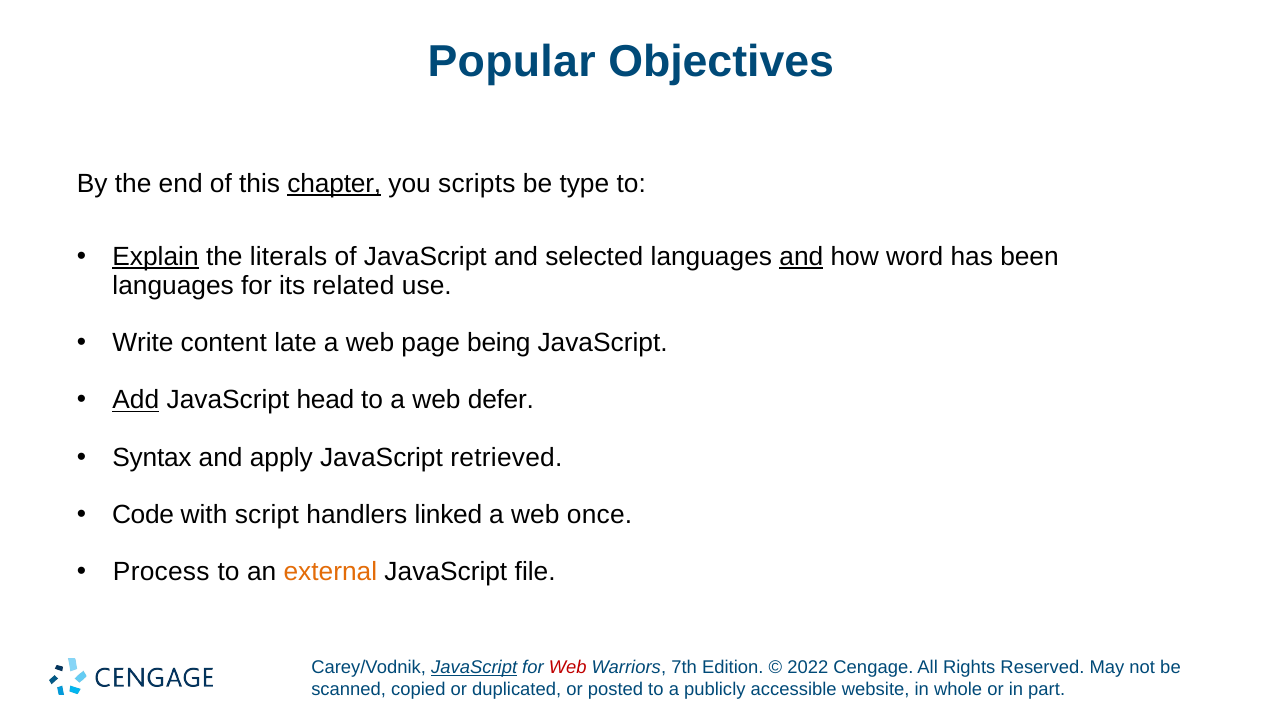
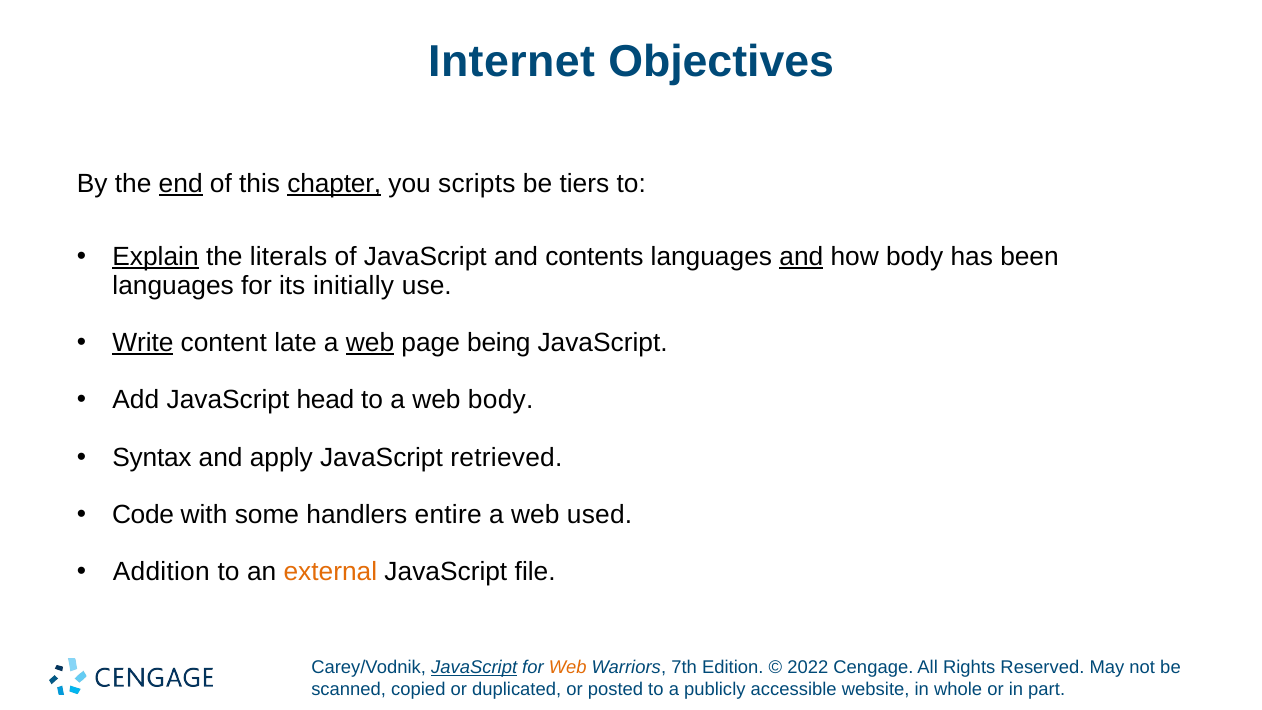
Popular: Popular -> Internet (512, 62)
end underline: none -> present (181, 184)
type: type -> tiers (584, 184)
selected: selected -> contents (594, 257)
how word: word -> body (915, 257)
related: related -> initially (354, 285)
Write underline: none -> present (143, 343)
web underline: none -> present (370, 343)
Add underline: present -> none (136, 400)
web defer: defer -> body (501, 400)
script: script -> some (267, 515)
linked: linked -> entire (448, 515)
once: once -> used (600, 515)
Process: Process -> Addition (161, 572)
Web colour: red -> orange (568, 667)
